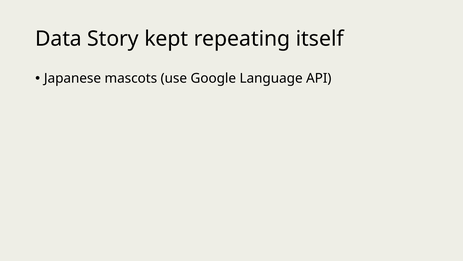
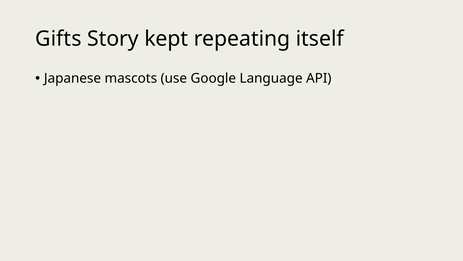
Data: Data -> Gifts (58, 39)
